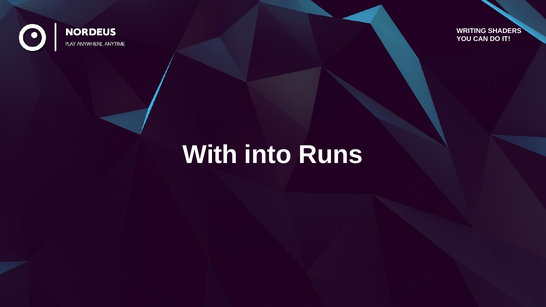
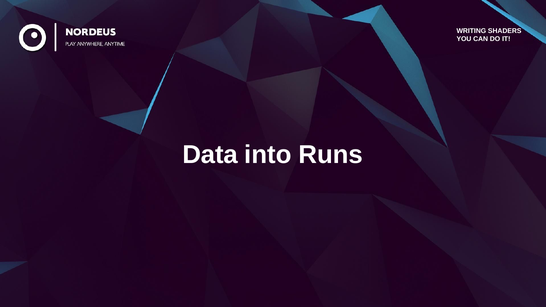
With: With -> Data (210, 155)
